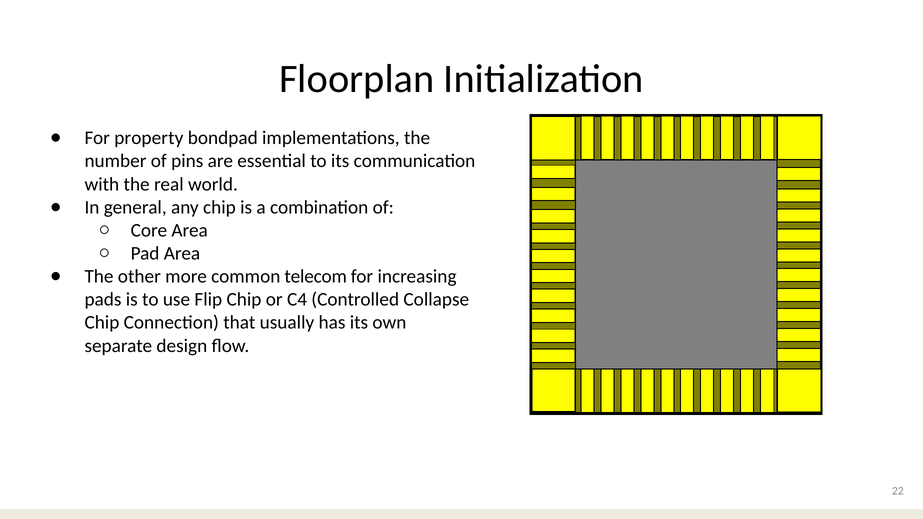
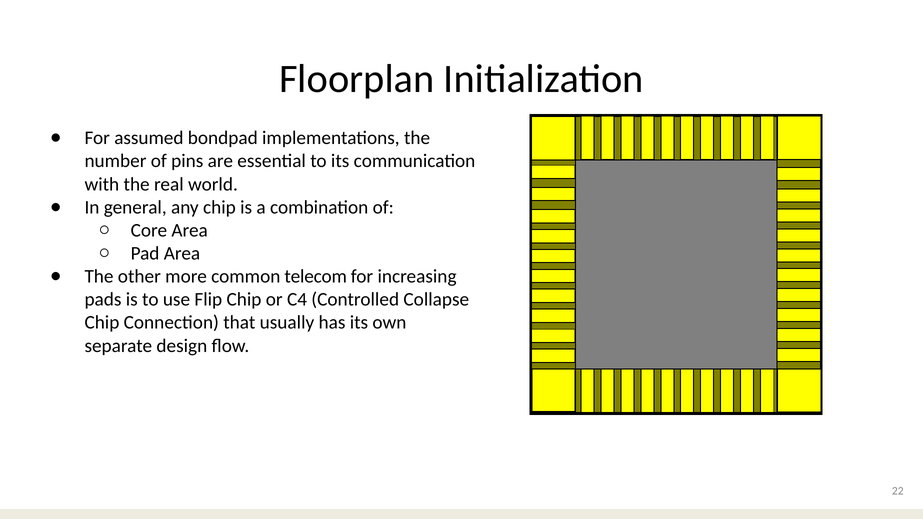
property: property -> assumed (149, 138)
